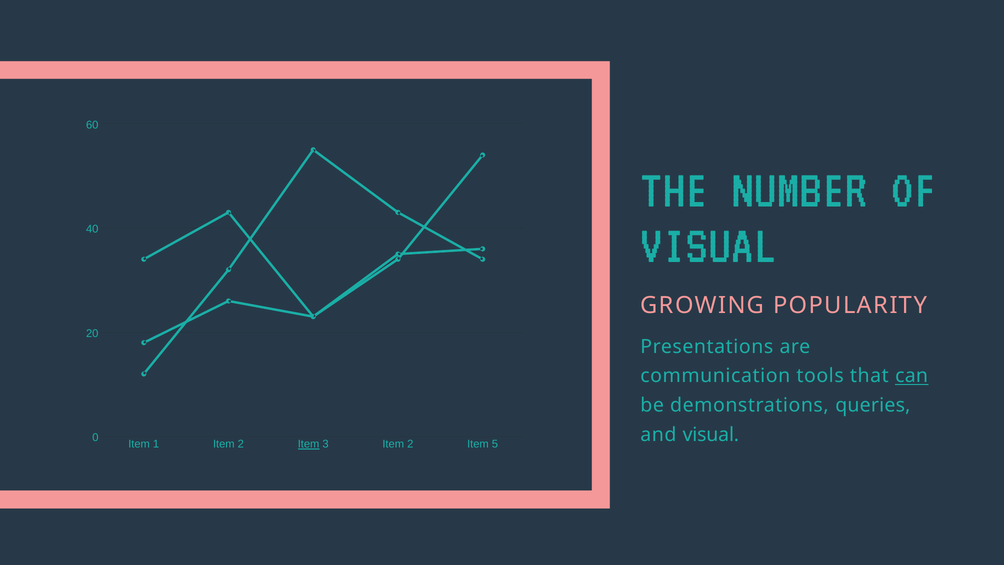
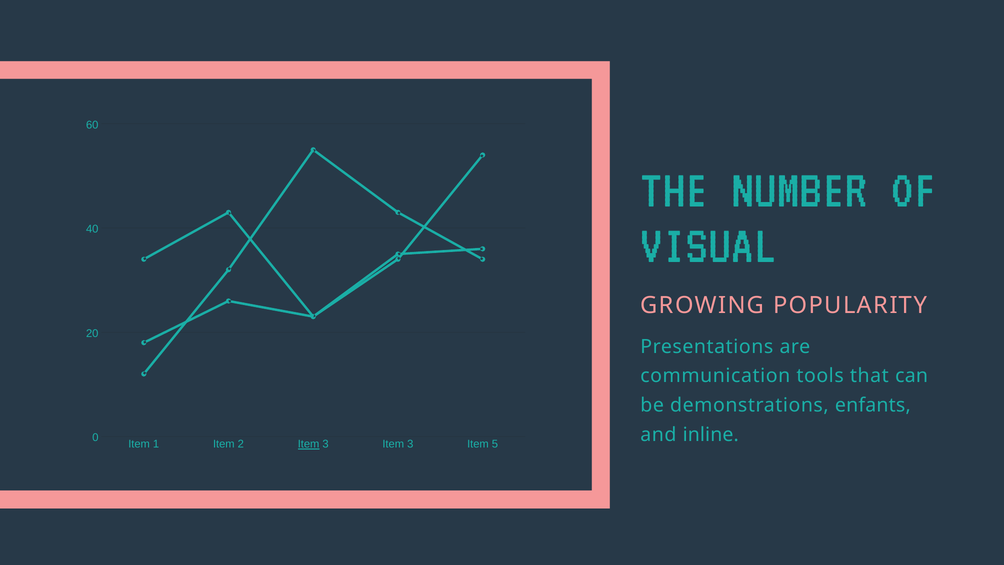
can underline: present -> none (912, 376)
queries: queries -> enfants (873, 405)
and visual: visual -> inline (711, 434)
3 Item 2: 2 -> 3 (410, 444)
